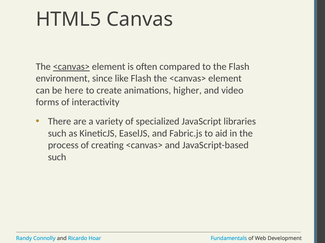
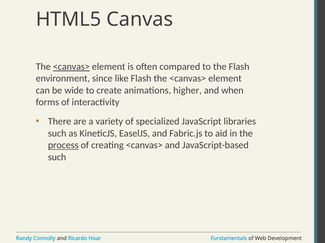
here: here -> wide (74, 91)
video: video -> when (232, 91)
process underline: none -> present (63, 146)
